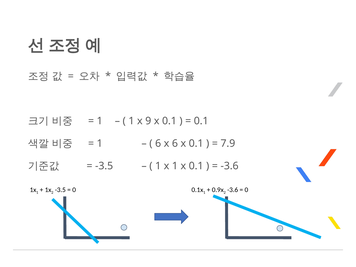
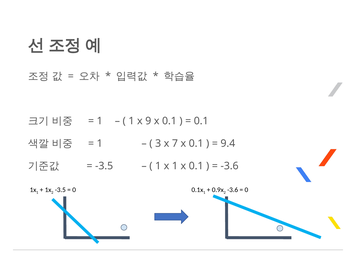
6: 6 -> 3 (158, 143)
x 6: 6 -> 7 (175, 143)
7.9: 7.9 -> 9.4 (228, 143)
